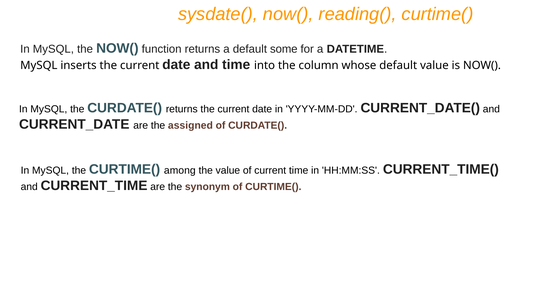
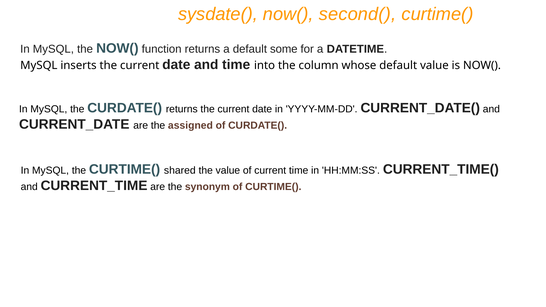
reading(: reading( -> second( (357, 14)
among: among -> shared (180, 171)
